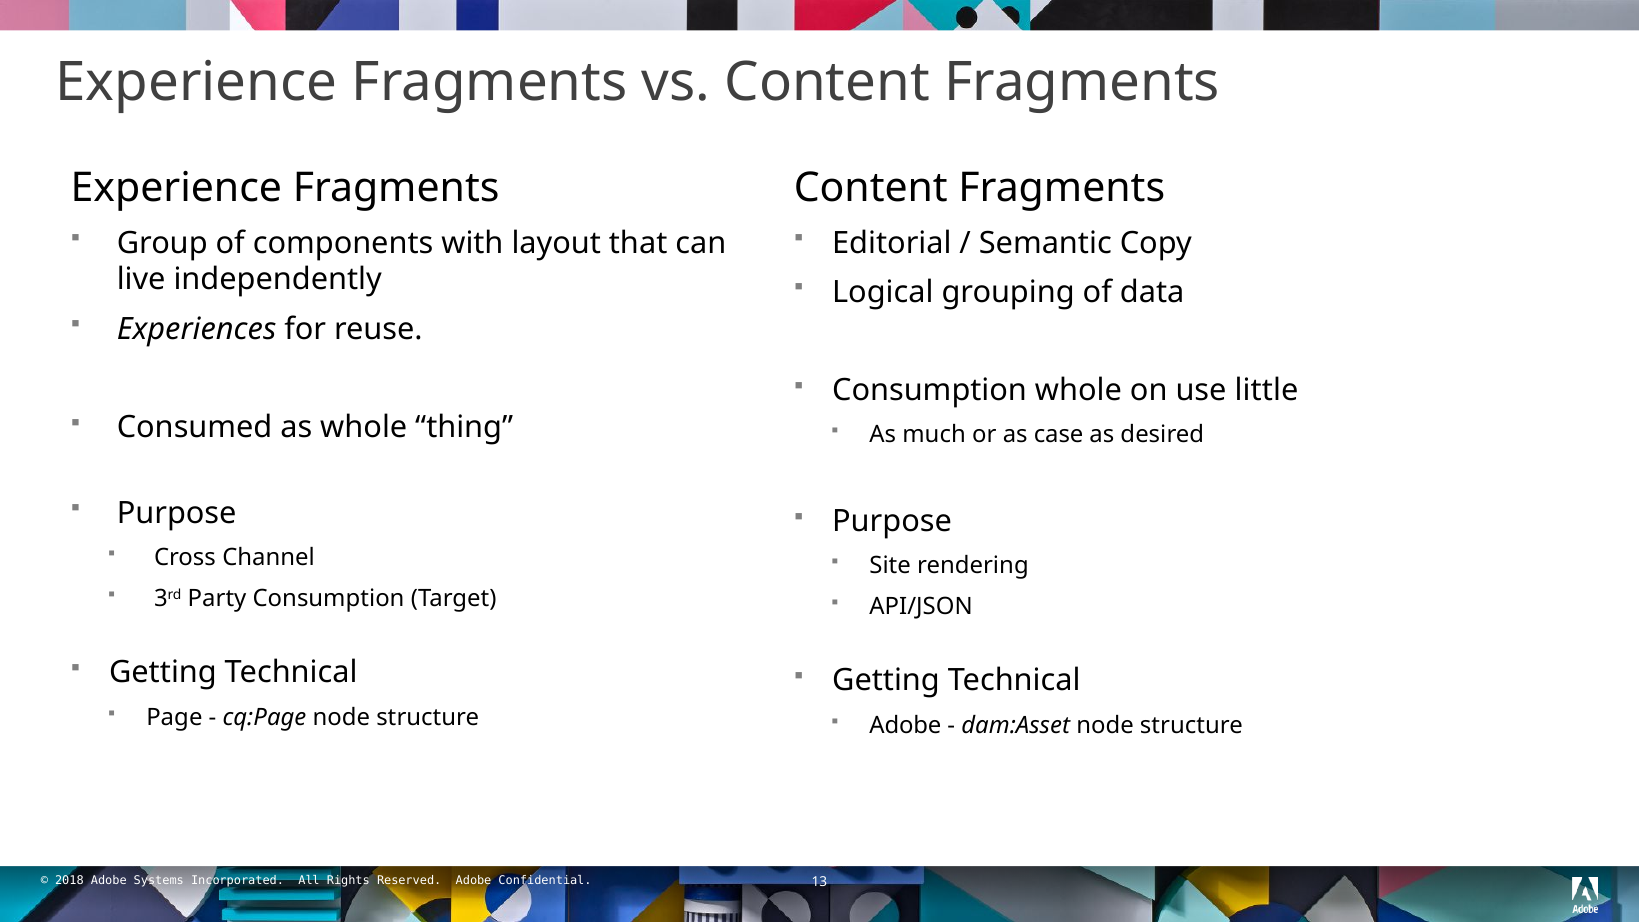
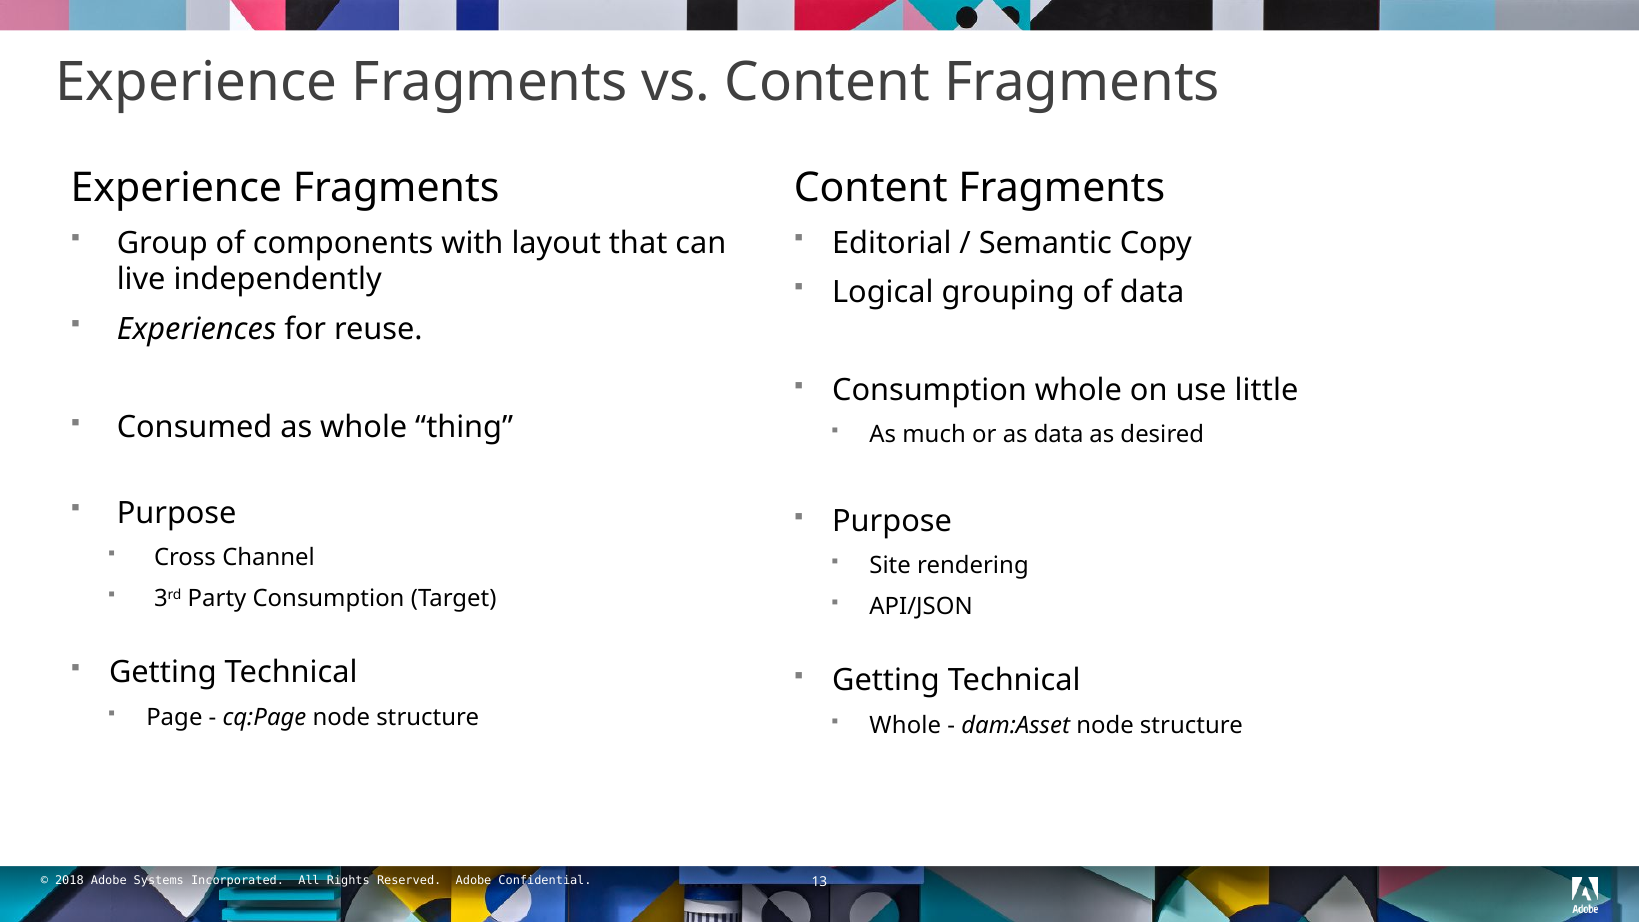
as case: case -> data (1059, 435)
Adobe: Adobe -> Whole (905, 725)
